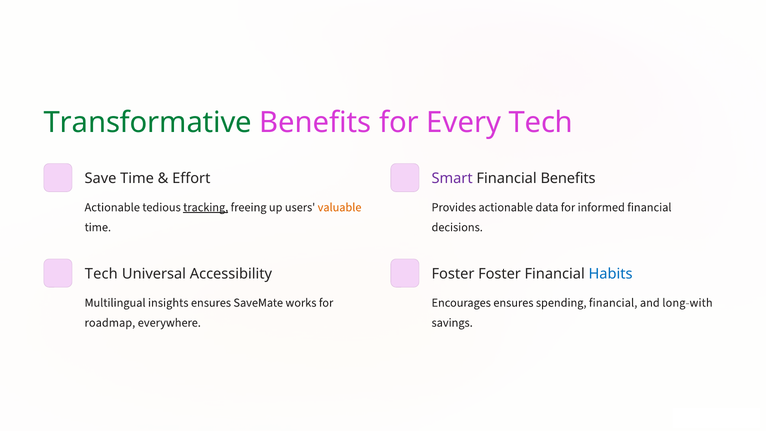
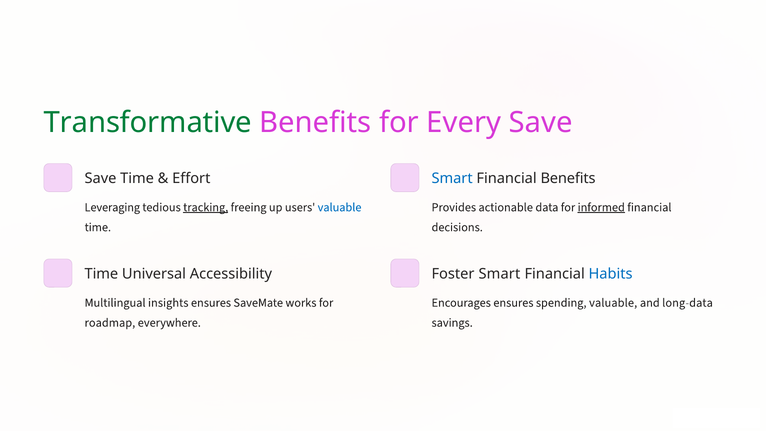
Every Tech: Tech -> Save (541, 123)
Smart colour: purple -> blue (452, 178)
Actionable: Actionable -> Leveraging (112, 207)
valuable colour: orange -> blue (340, 207)
informed underline: none -> present (601, 207)
Tech: Tech -> Time (101, 274)
Foster Foster: Foster -> Smart (499, 274)
spending financial: financial -> valuable (613, 303)
long-with: long-with -> long-data (688, 303)
